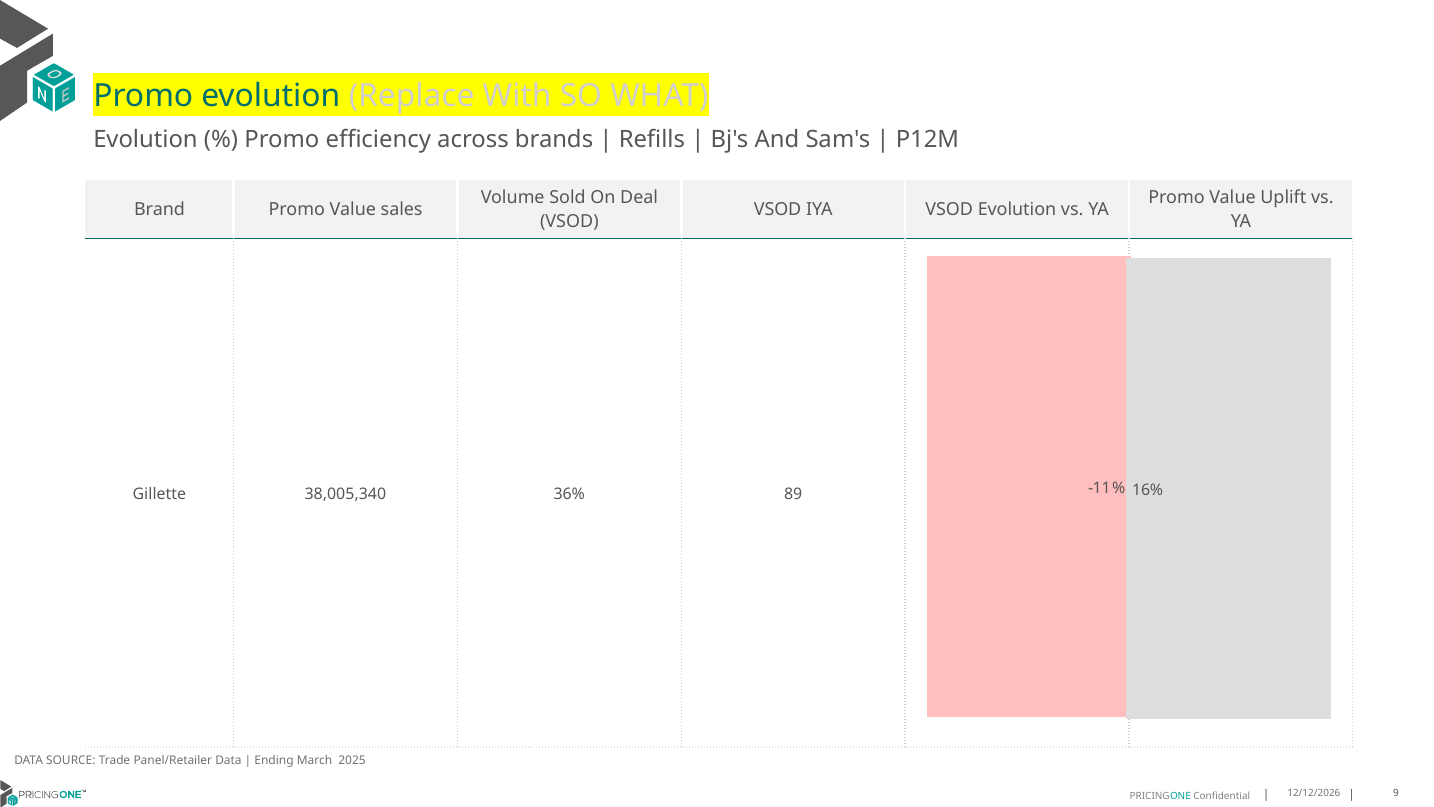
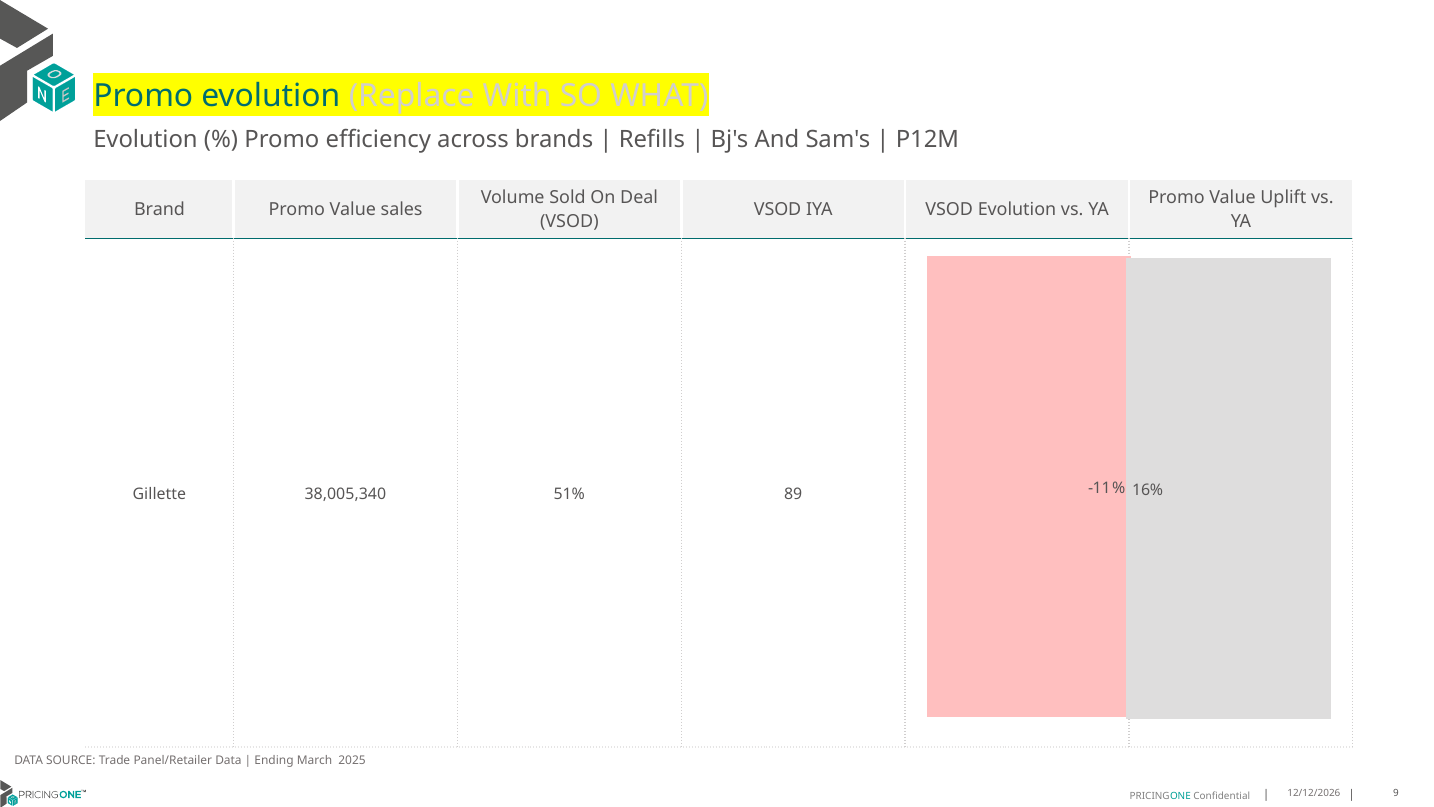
36%: 36% -> 51% (569, 494)
